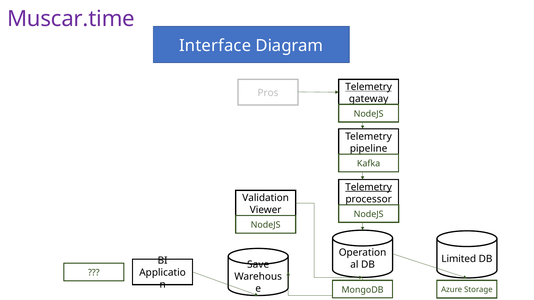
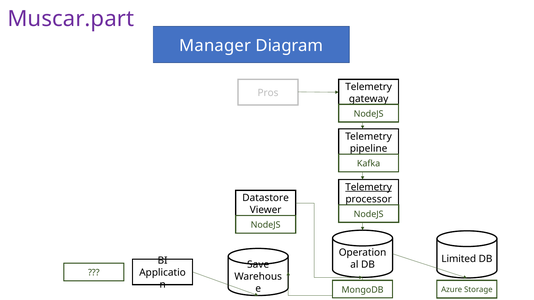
Muscar.time: Muscar.time -> Muscar.part (71, 19)
Interface: Interface -> Manager (215, 46)
Telemetry underline: present -> none (369, 87)
Validation: Validation -> Datastore (266, 198)
